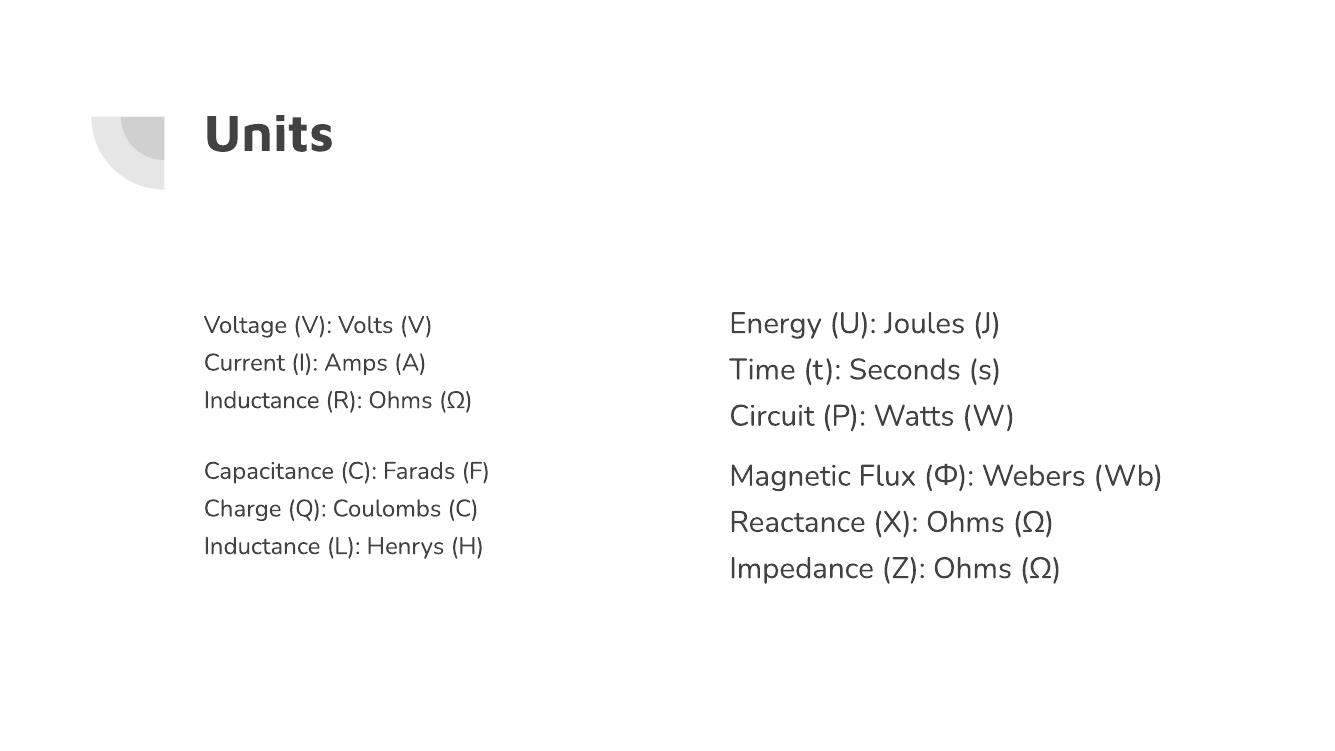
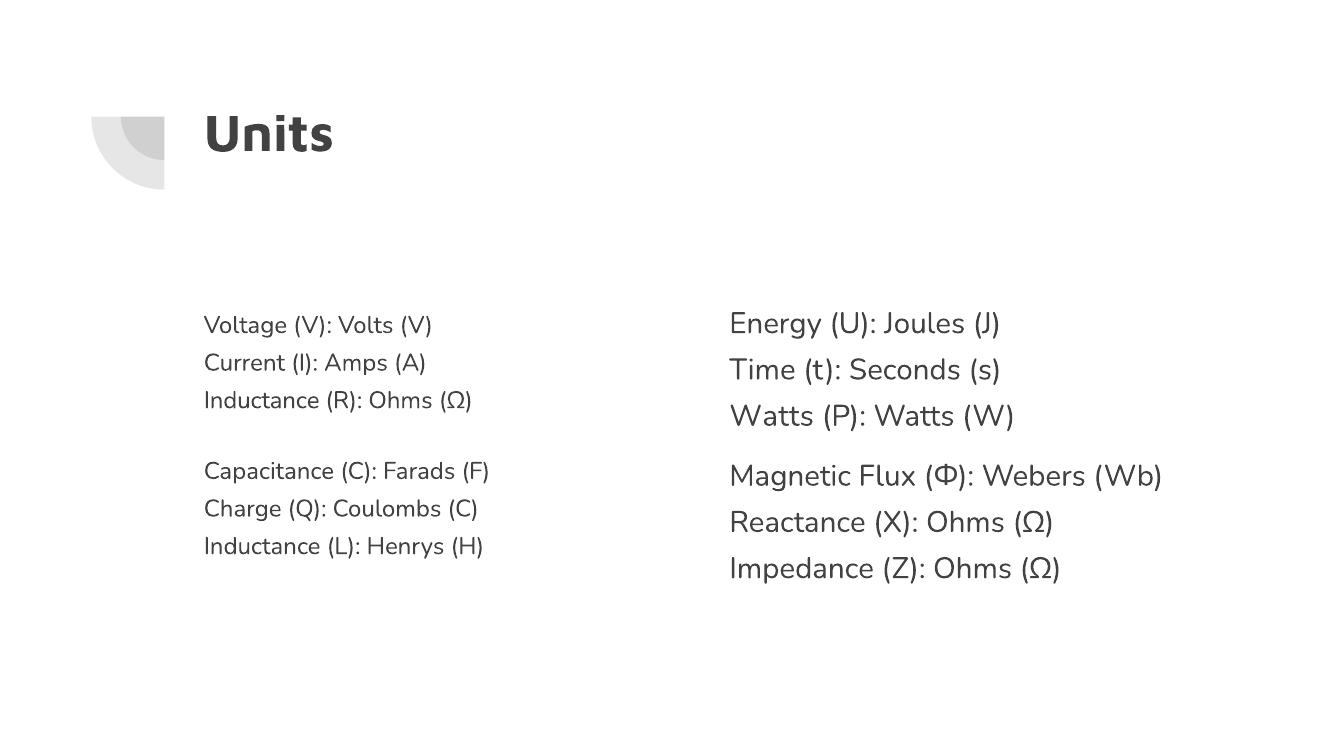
Circuit: Circuit -> Watts (772, 416)
